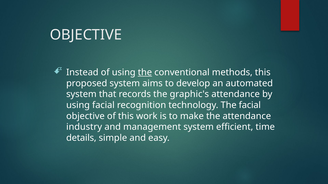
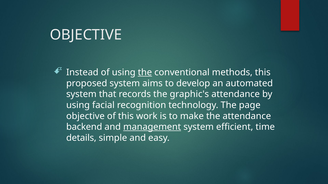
The facial: facial -> page (250, 105)
industry: industry -> backend (84, 127)
management underline: none -> present (152, 127)
